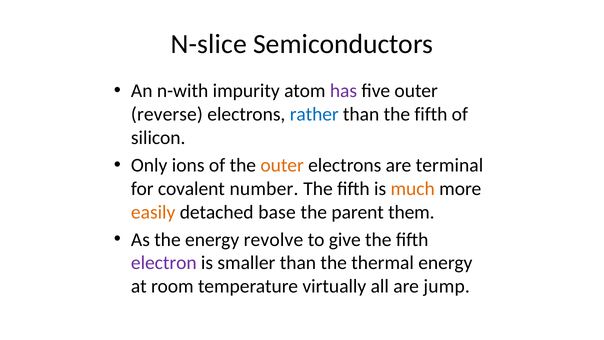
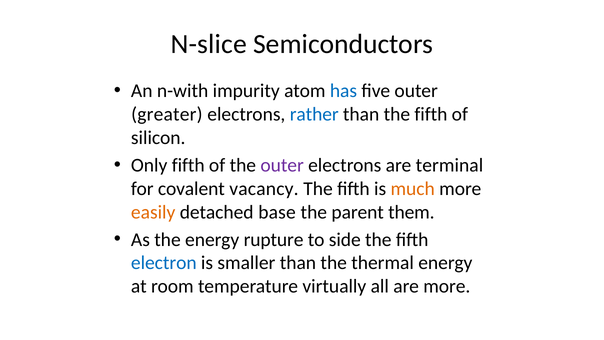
has colour: purple -> blue (343, 91)
reverse: reverse -> greater (167, 114)
Only ions: ions -> fifth (188, 165)
outer colour: orange -> purple (282, 165)
number: number -> vacancy (264, 189)
revolve: revolve -> rupture (274, 239)
give: give -> side (345, 239)
electron colour: purple -> blue (164, 263)
are jump: jump -> more (447, 286)
